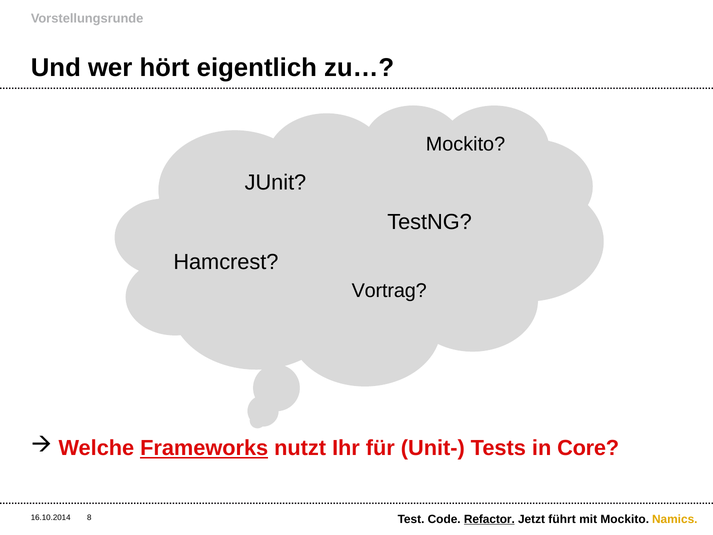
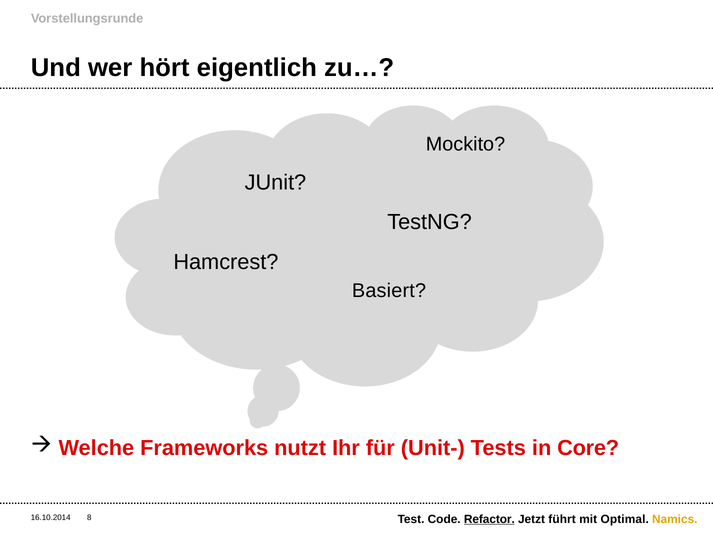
Vortrag: Vortrag -> Basiert (389, 291)
Frameworks underline: present -> none (204, 448)
mit Mockito: Mockito -> Optimal (625, 519)
